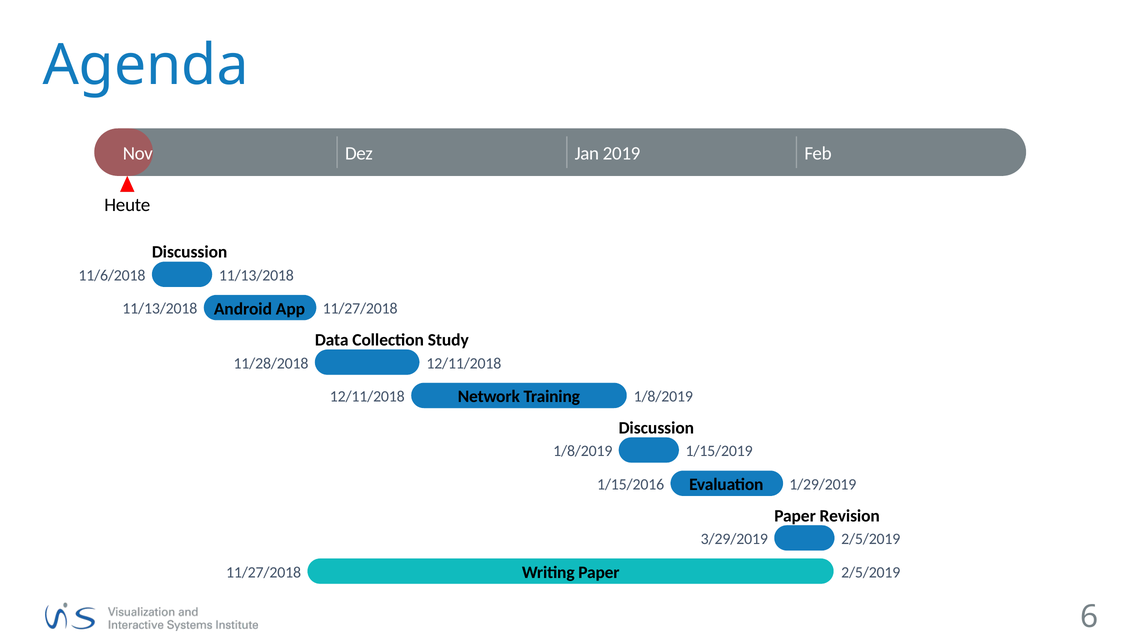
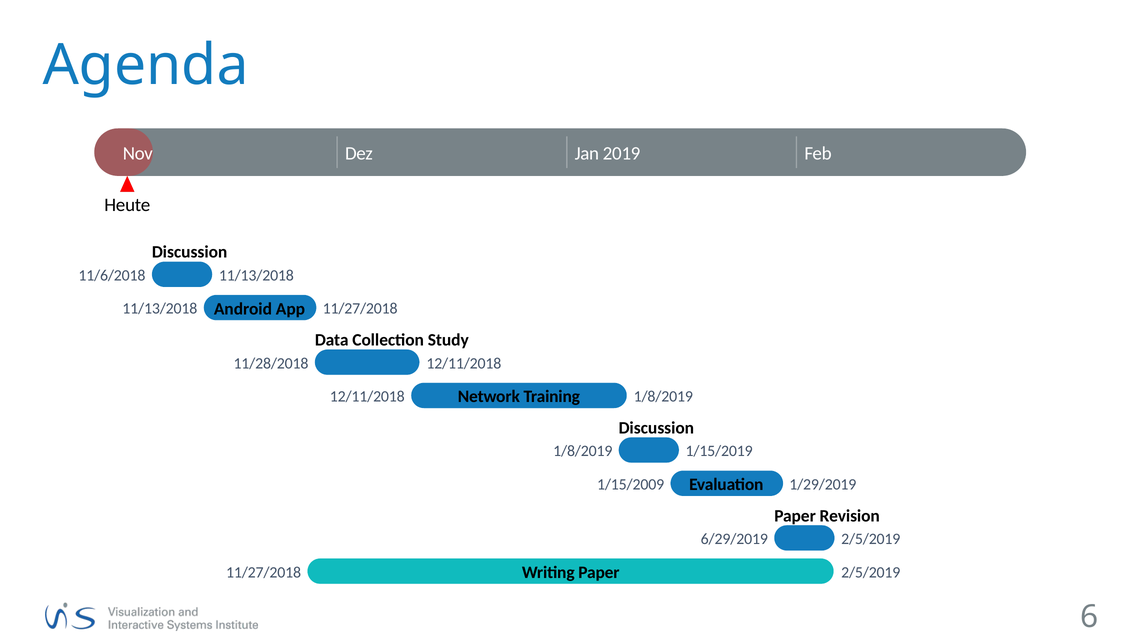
1/15/2016: 1/15/2016 -> 1/15/2009 (631, 484)
3/29/2019: 3/29/2019 -> 6/29/2019 (734, 539)
